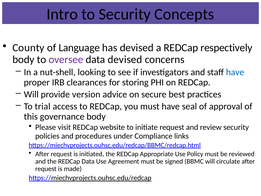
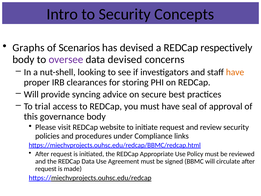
County: County -> Graphs (28, 48)
Language: Language -> Scenarios (79, 48)
have colour: blue -> orange (235, 72)
version: version -> syncing (86, 94)
